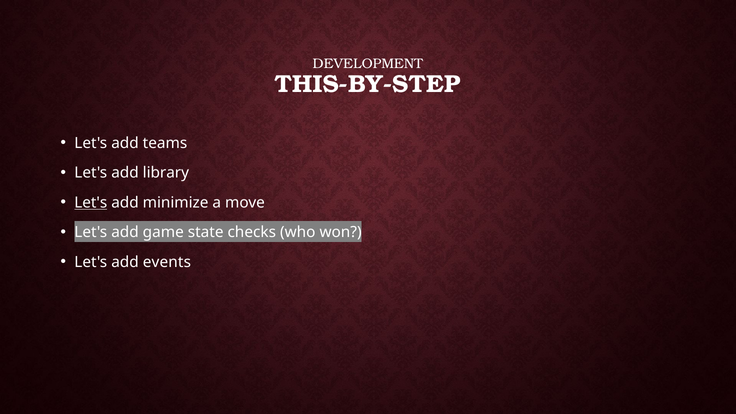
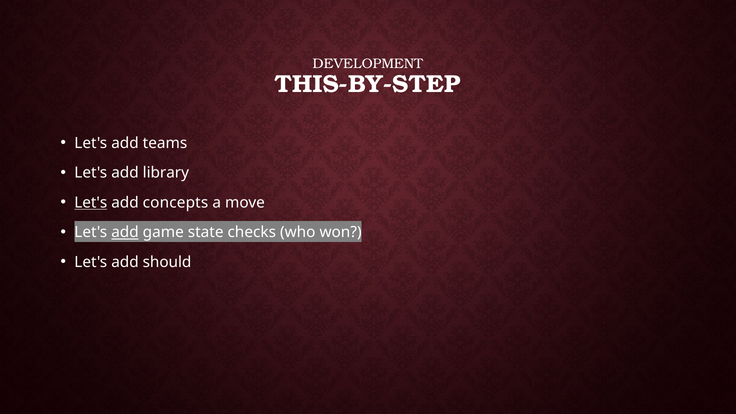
minimize: minimize -> concepts (175, 203)
add underline: none -> present (125, 232)
events: events -> should (167, 262)
